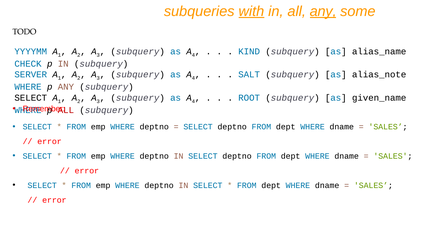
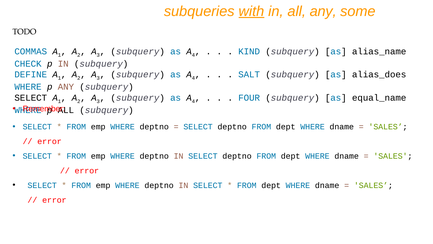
any underline: present -> none (323, 11)
YYYYMM: YYYYMM -> COMMAS (31, 51)
SERVER: SERVER -> DEFINE (31, 75)
alias_note: alias_note -> alias_does (379, 75)
ROOT: ROOT -> FOUR (249, 98)
given_name: given_name -> equal_name (379, 98)
ALL colour: red -> black (66, 110)
